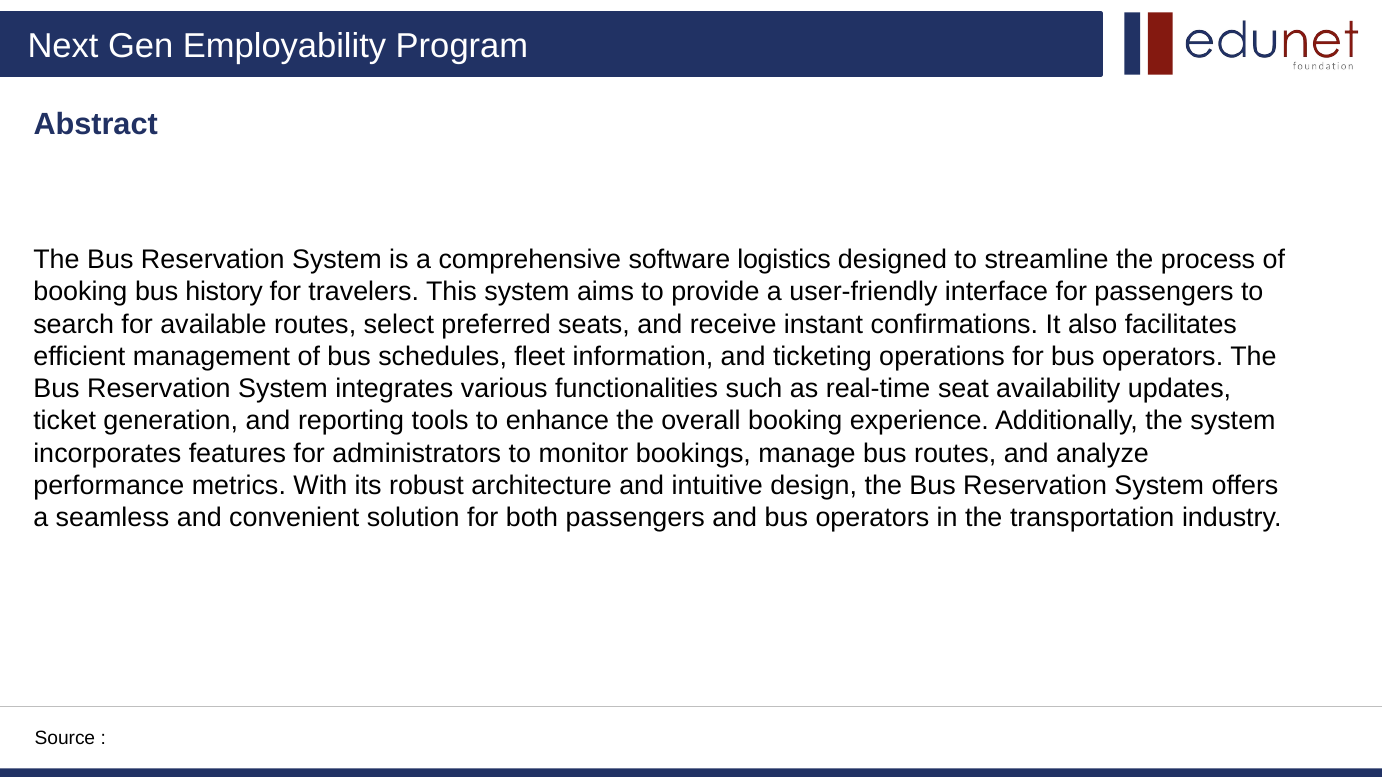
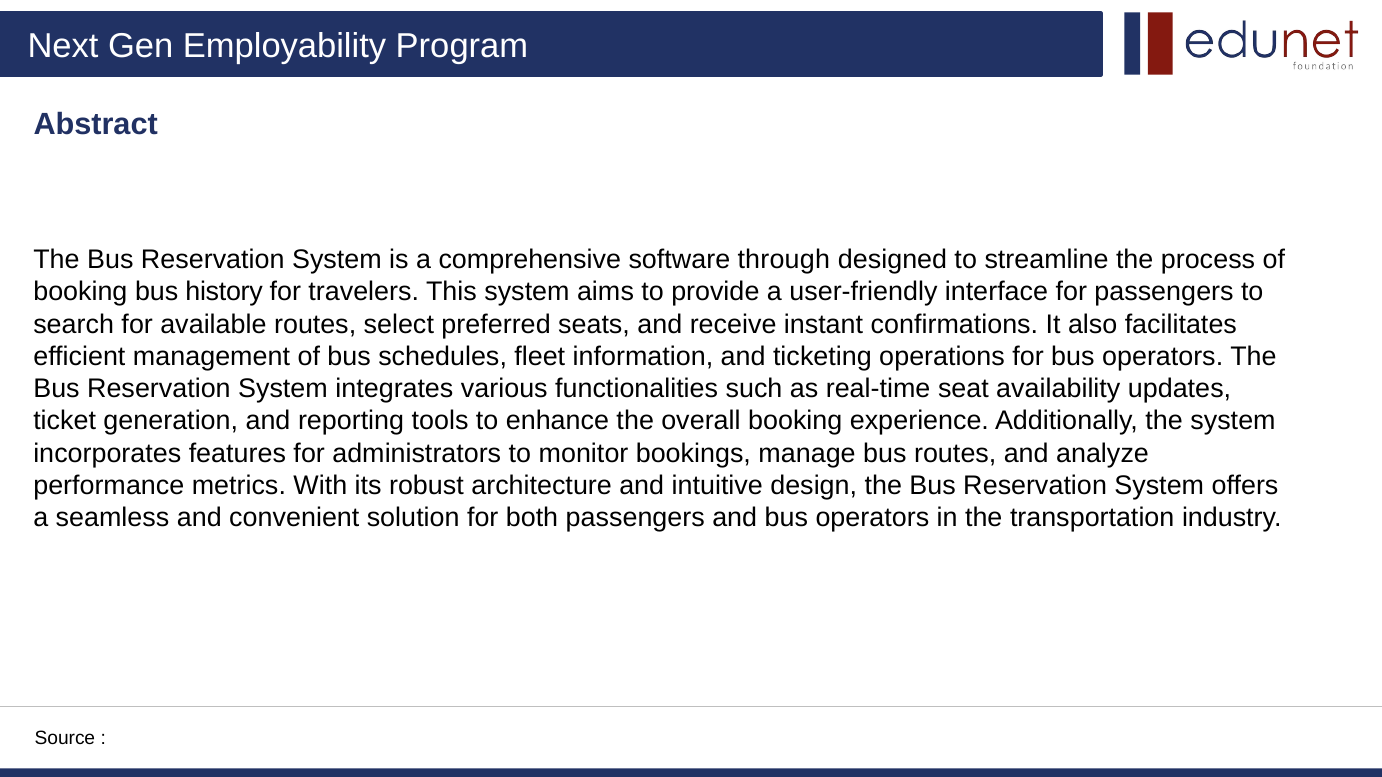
logistics: logistics -> through (784, 260)
